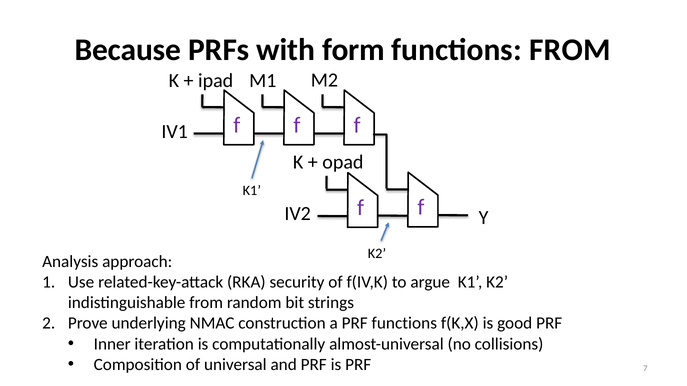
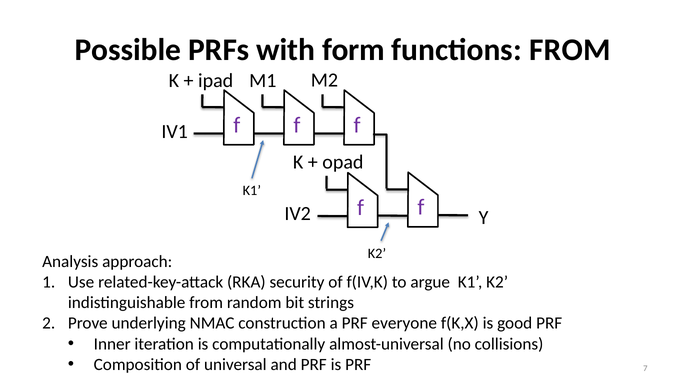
Because: Because -> Possible (128, 50)
PRF functions: functions -> everyone (404, 324)
